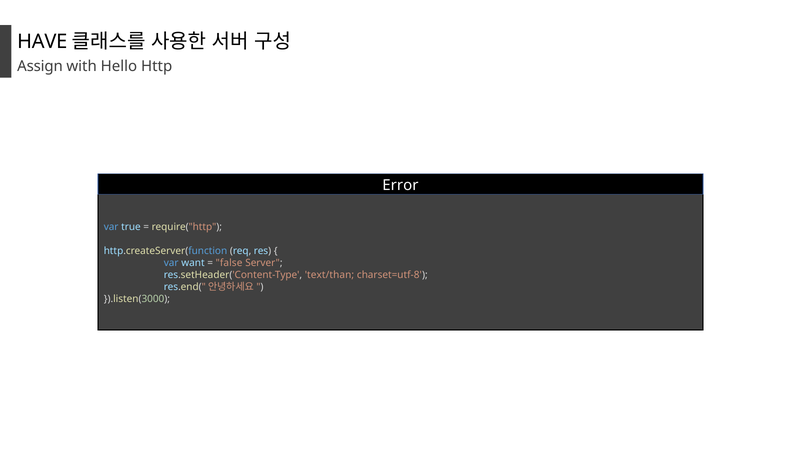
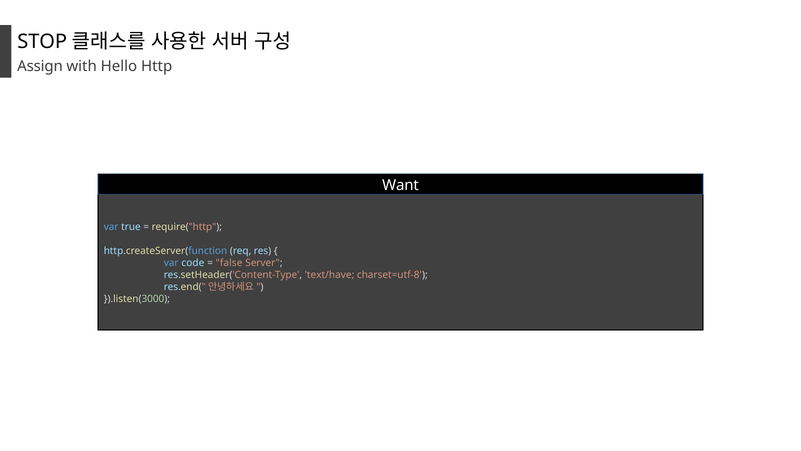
HAVE: HAVE -> STOP (42, 41)
Error: Error -> Want (401, 185)
want: want -> code (193, 263)
text/than: text/than -> text/have (329, 275)
